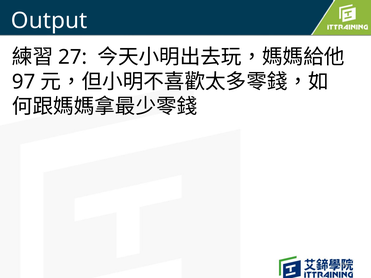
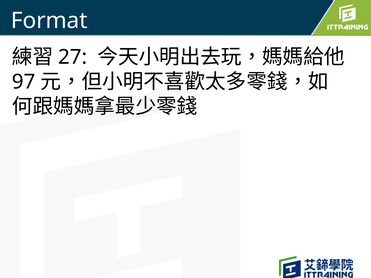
Output: Output -> Format (49, 21)
